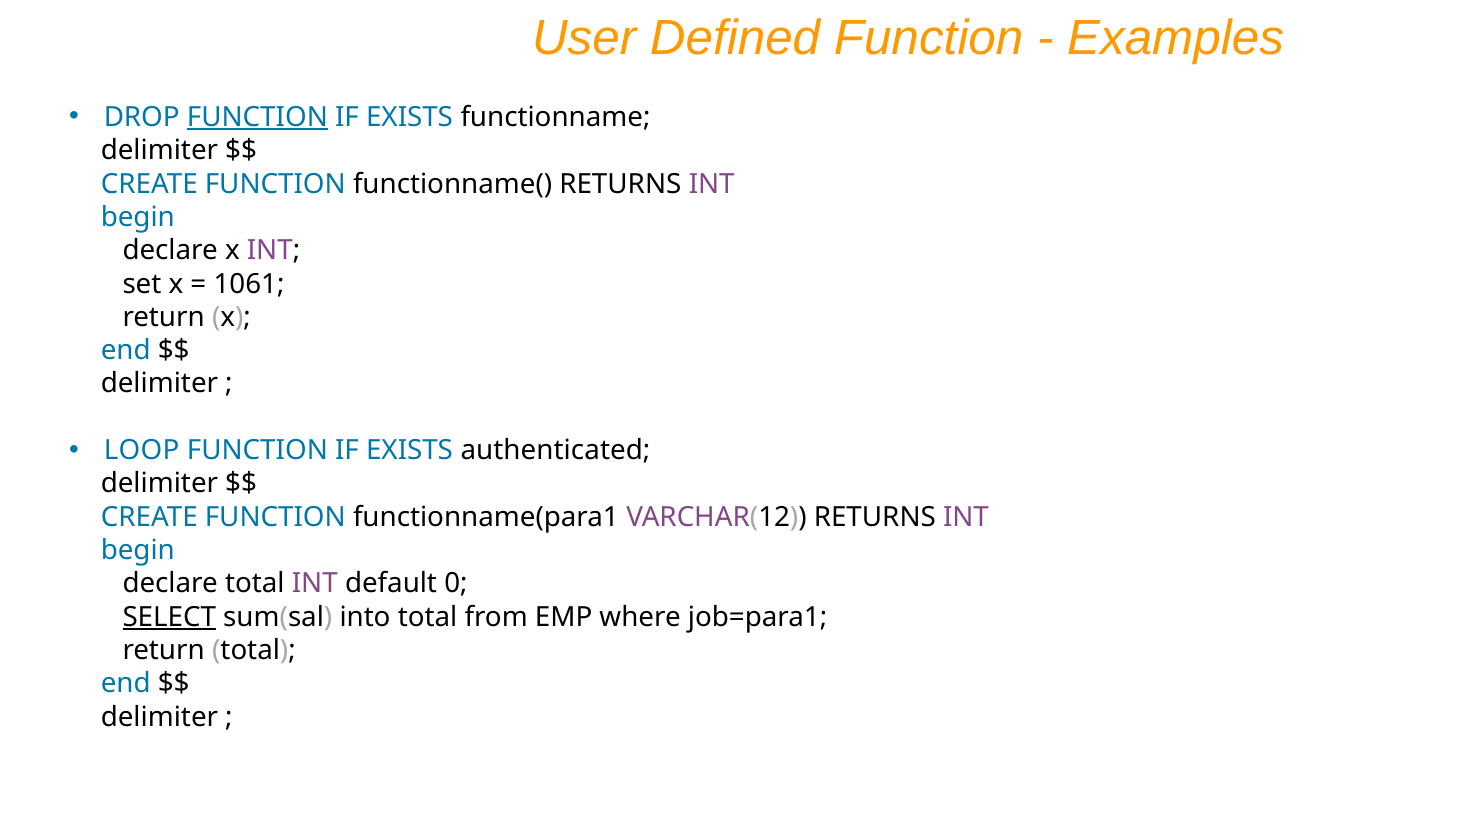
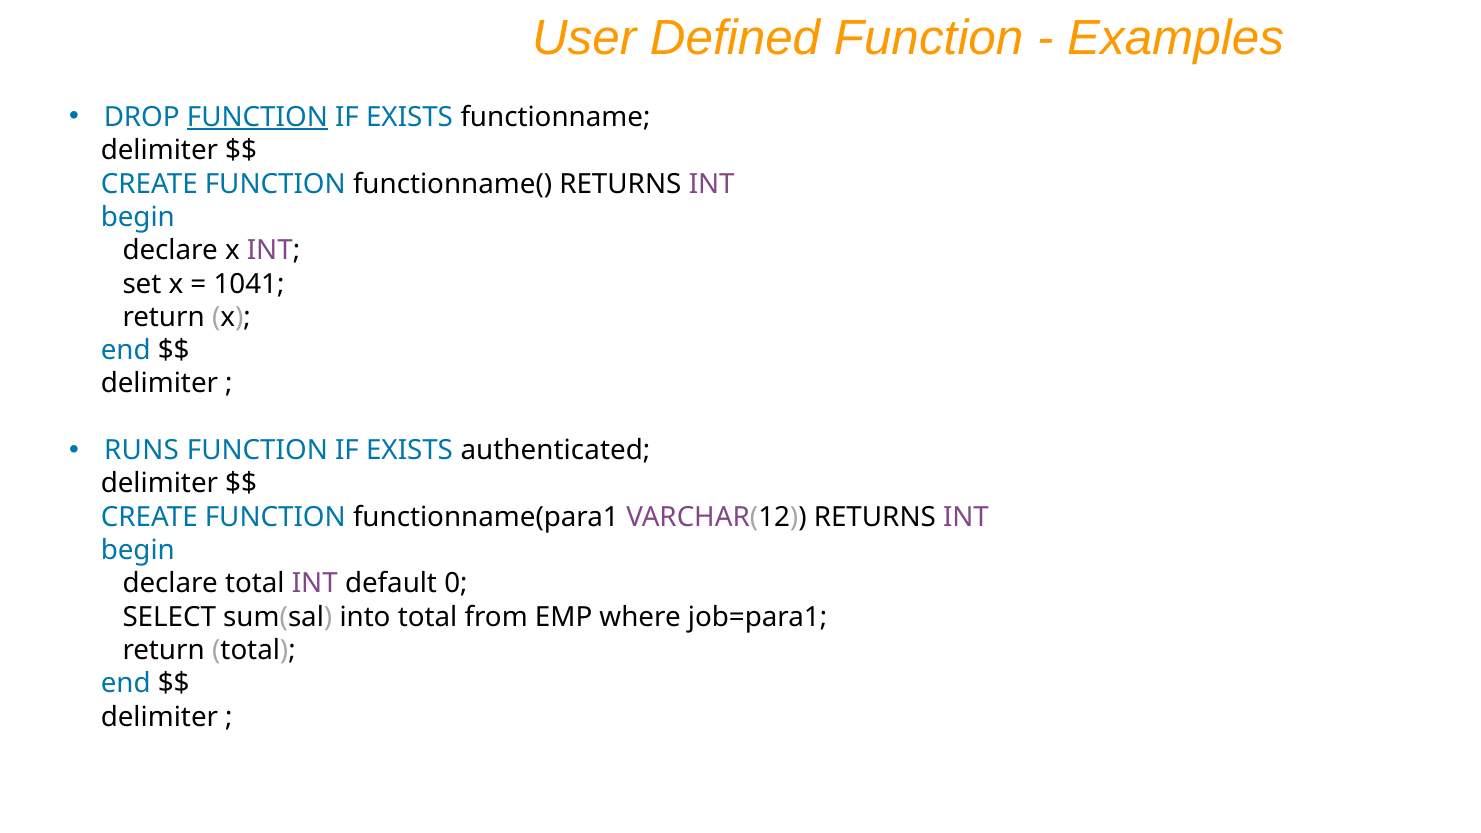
1061: 1061 -> 1041 (249, 284)
LOOP: LOOP -> RUNS (142, 450)
SELECT underline: present -> none (169, 617)
